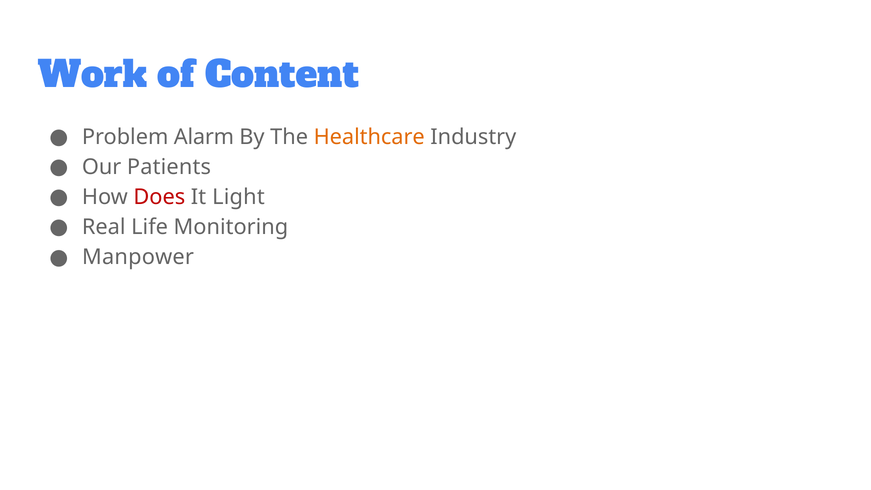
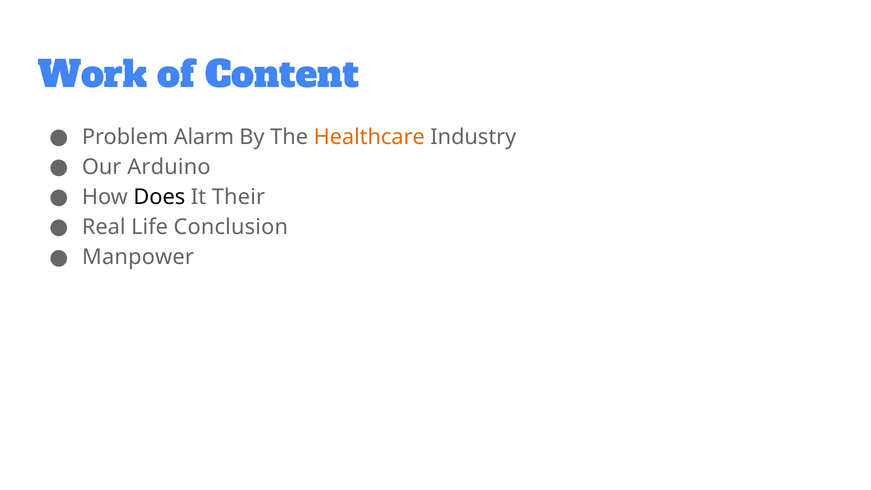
Patients: Patients -> Arduino (169, 167)
Does colour: red -> black (159, 197)
Light: Light -> Their (238, 197)
Monitoring: Monitoring -> Conclusion (231, 227)
